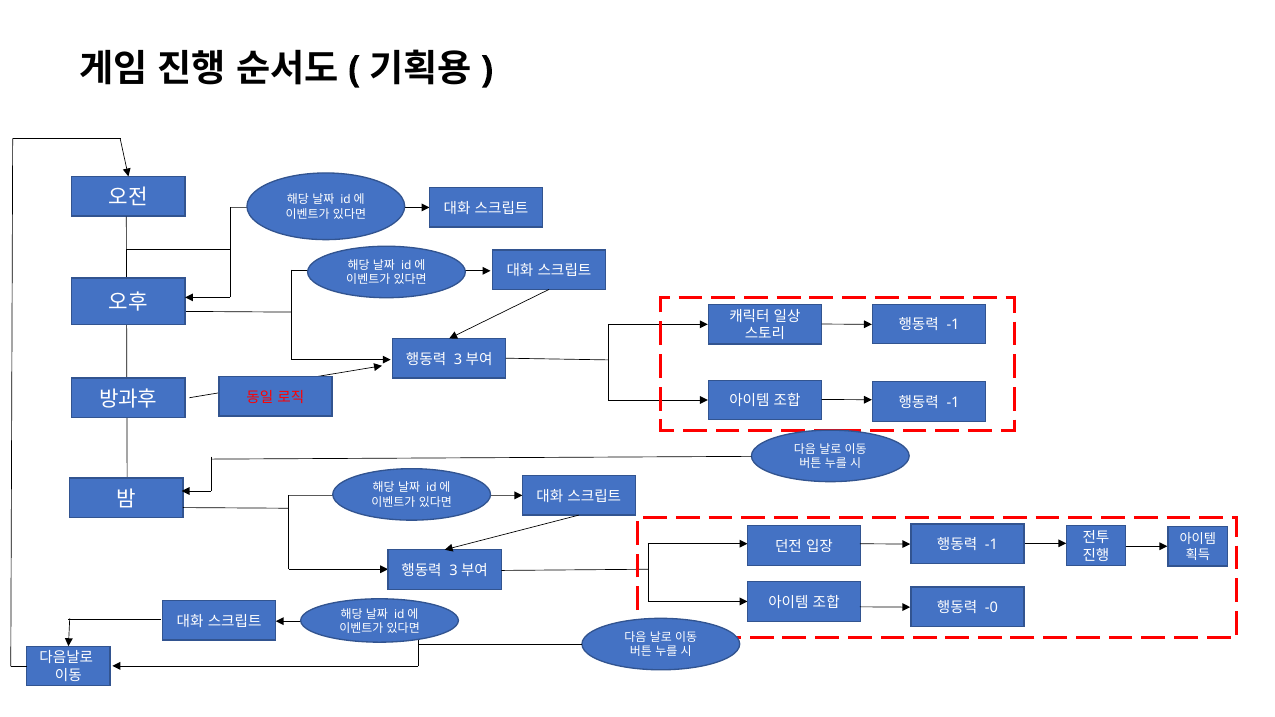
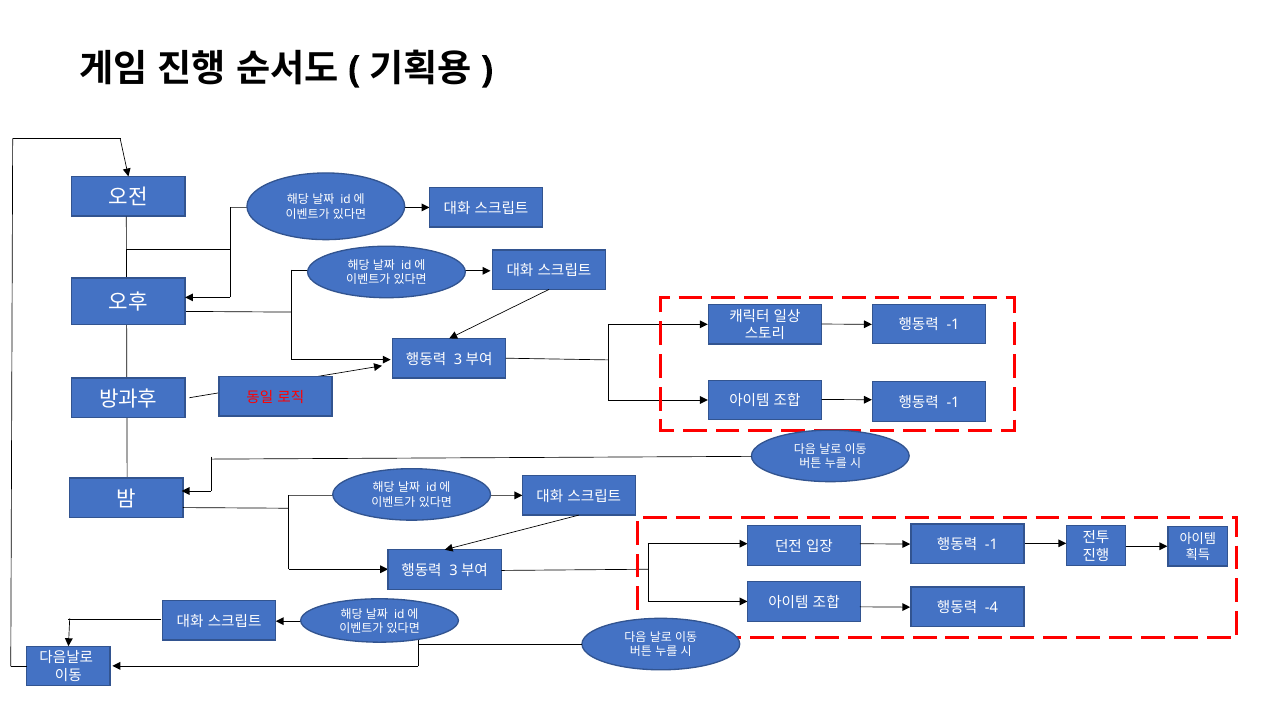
-0: -0 -> -4 (991, 608)
